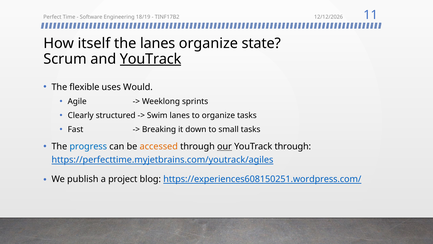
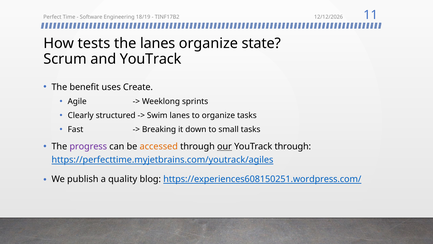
itself: itself -> tests (94, 43)
YouTrack underline: present -> none (151, 59)
flexible: flexible -> benefit (84, 87)
Would: Would -> Create (138, 87)
progress colour: blue -> purple (88, 146)
project: project -> quality (123, 179)
